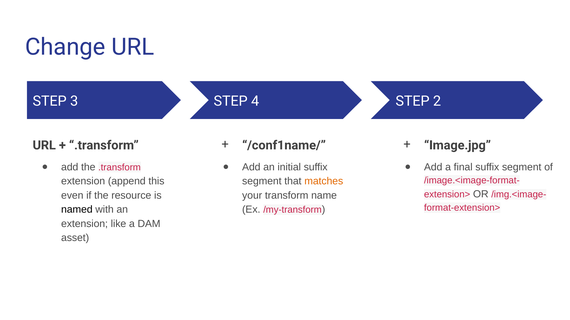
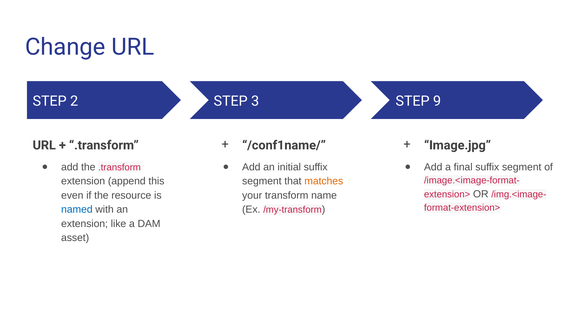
3: 3 -> 2 (74, 101)
4: 4 -> 3 (255, 101)
2: 2 -> 9 (437, 101)
named colour: black -> blue (77, 210)
